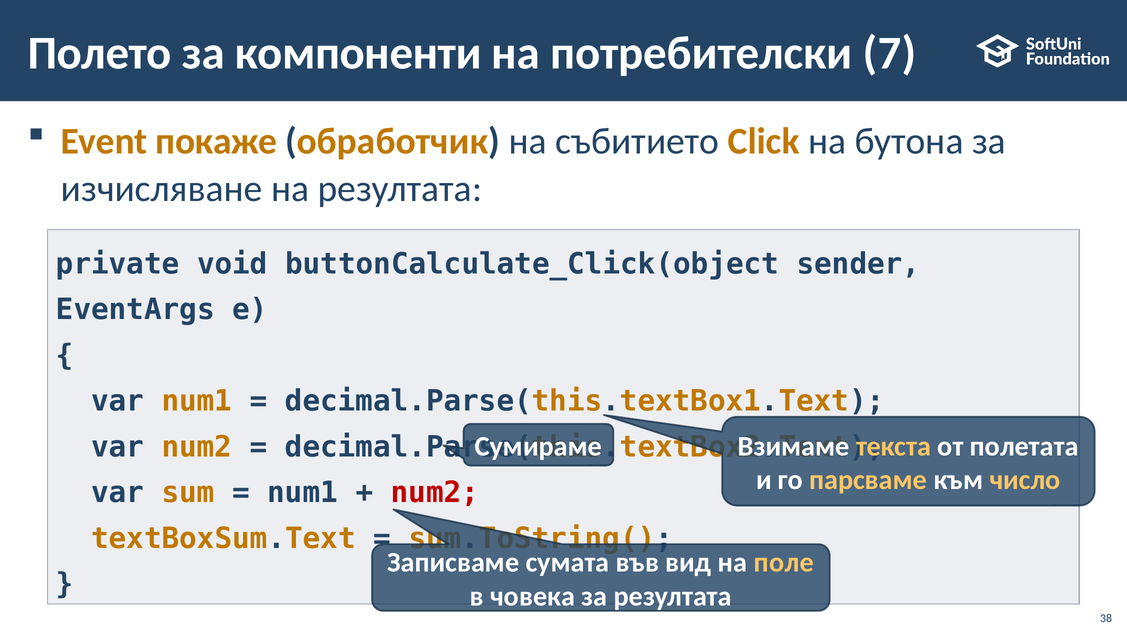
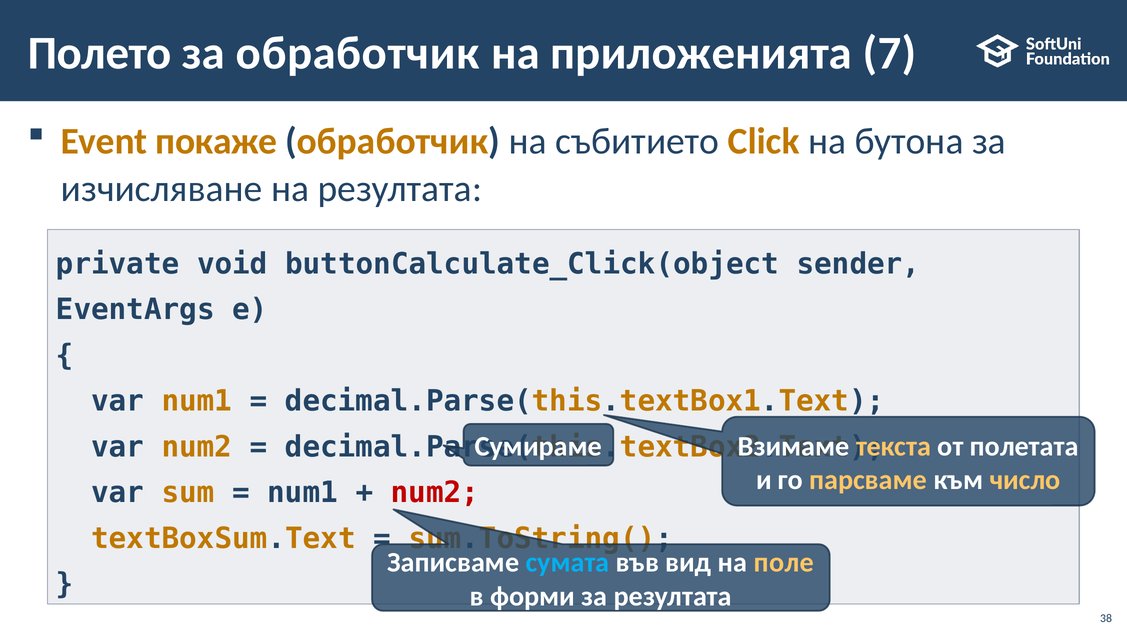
за компоненти: компоненти -> обработчик (358, 53)
потребителски: потребителски -> приложенията (701, 53)
сумата colour: white -> light blue (568, 563)
човека: човека -> форми (533, 596)
